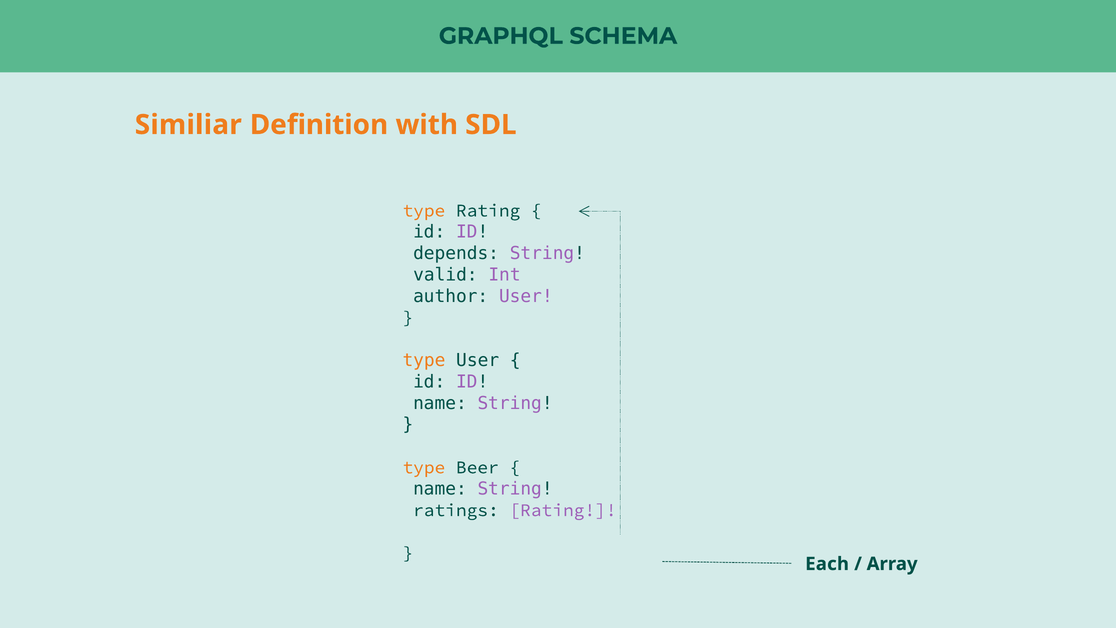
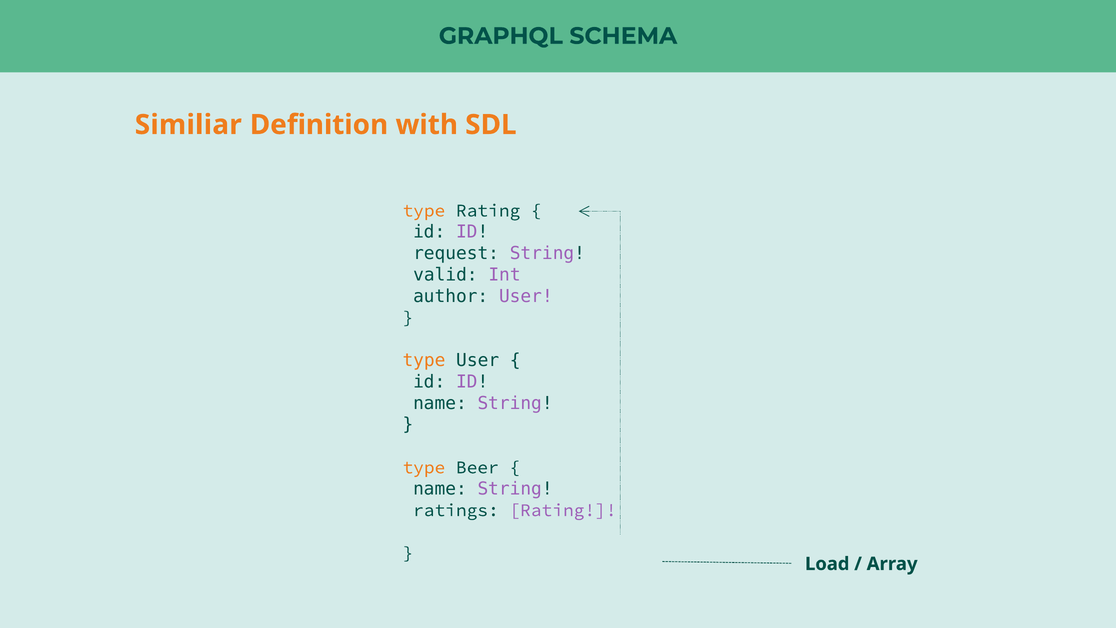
depends: depends -> request (456, 253)
Each: Each -> Load (827, 564)
